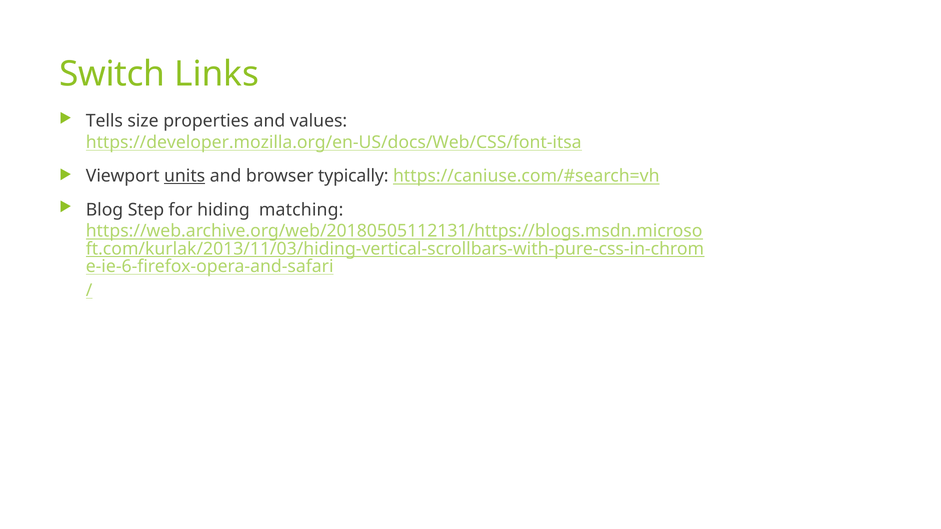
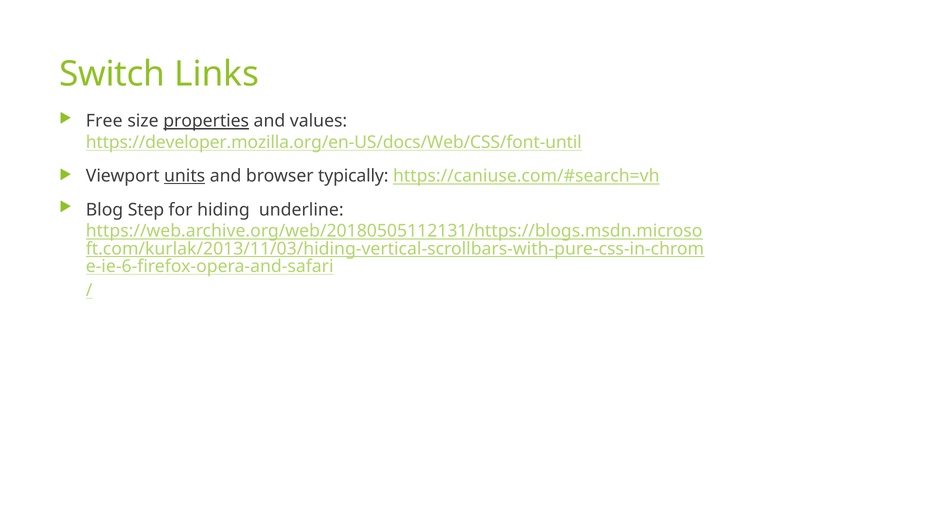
Tells: Tells -> Free (104, 121)
properties underline: none -> present (206, 121)
https://developer.mozilla.org/en-US/docs/Web/CSS/font-itsa: https://developer.mozilla.org/en-US/docs/Web/CSS/font-itsa -> https://developer.mozilla.org/en-US/docs/Web/CSS/font-until (334, 142)
matching: matching -> underline (301, 210)
